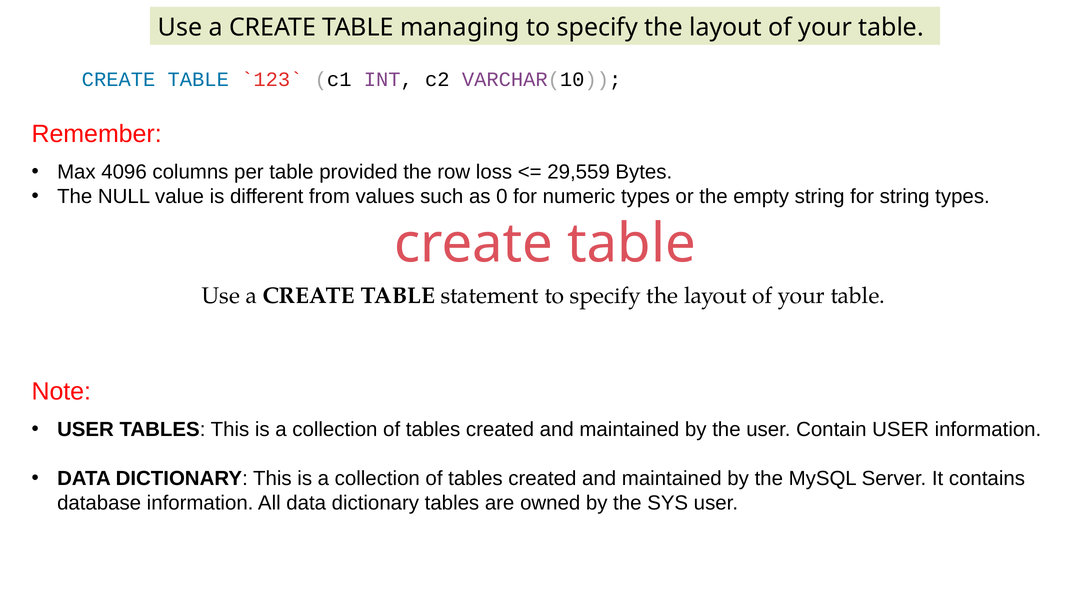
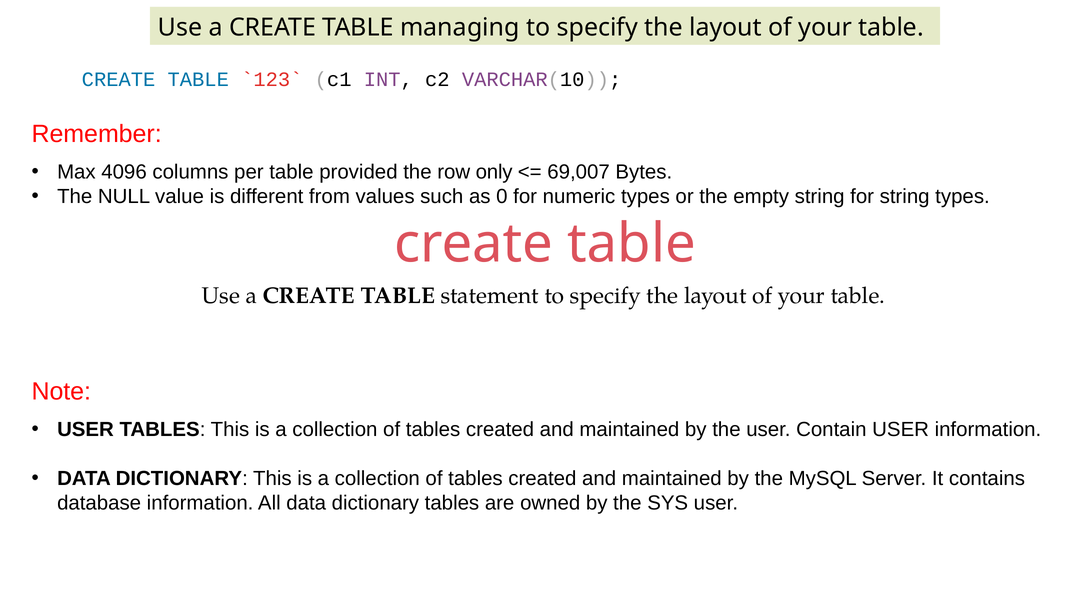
loss: loss -> only (494, 172)
29,559: 29,559 -> 69,007 (579, 172)
